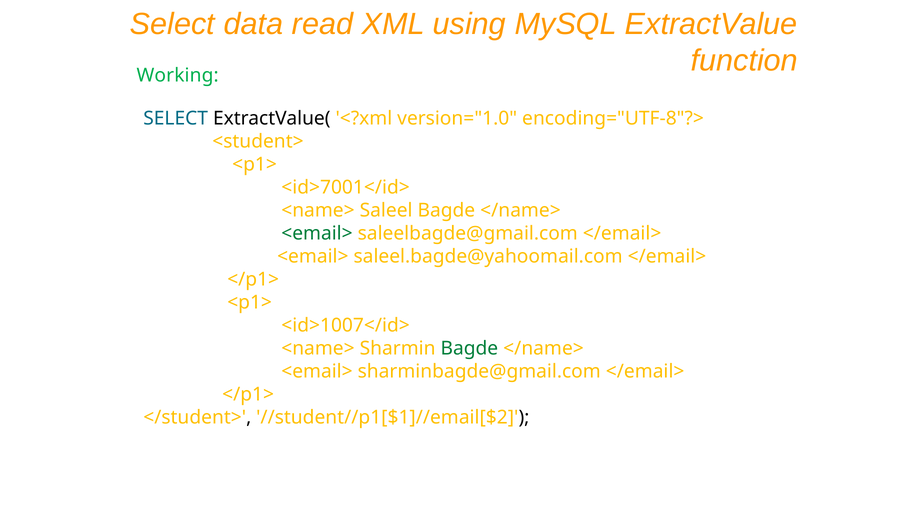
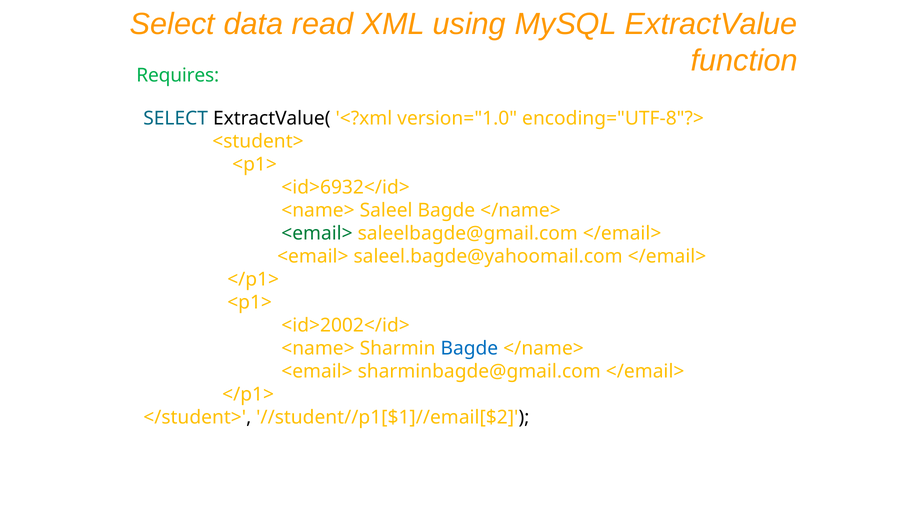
Working: Working -> Requires (178, 76)
<id>7001</id>: <id>7001</id> -> <id>6932</id> (346, 188)
<id>1007</id>: <id>1007</id> -> <id>2002</id> (346, 326)
Bagde colour: green -> blue (469, 349)
